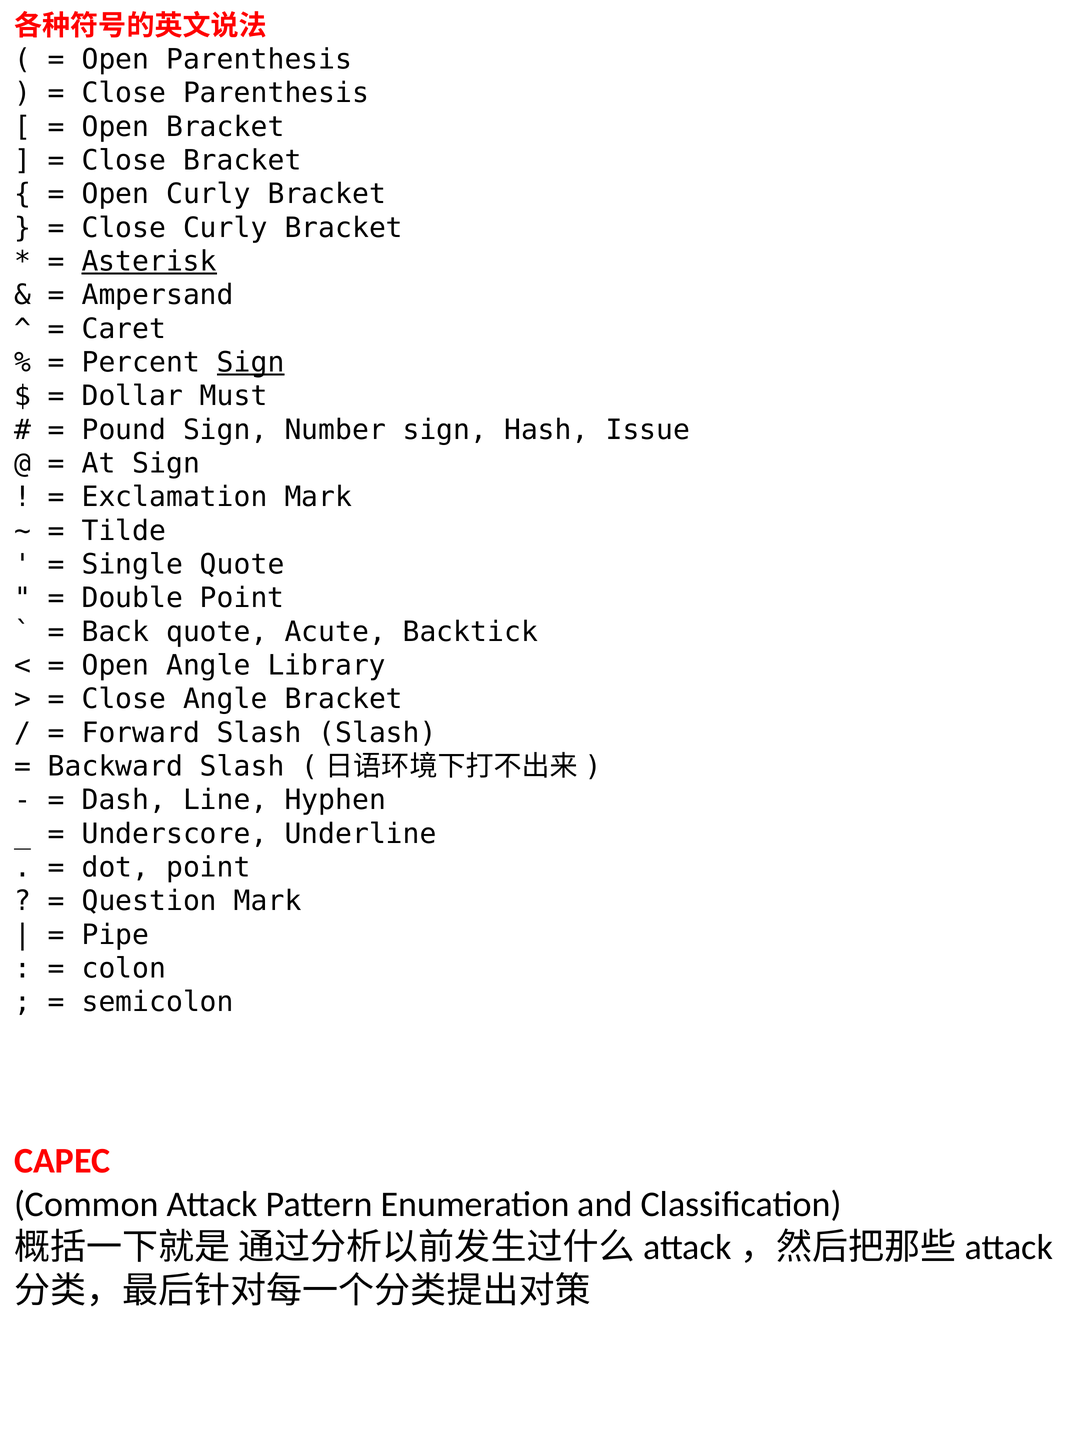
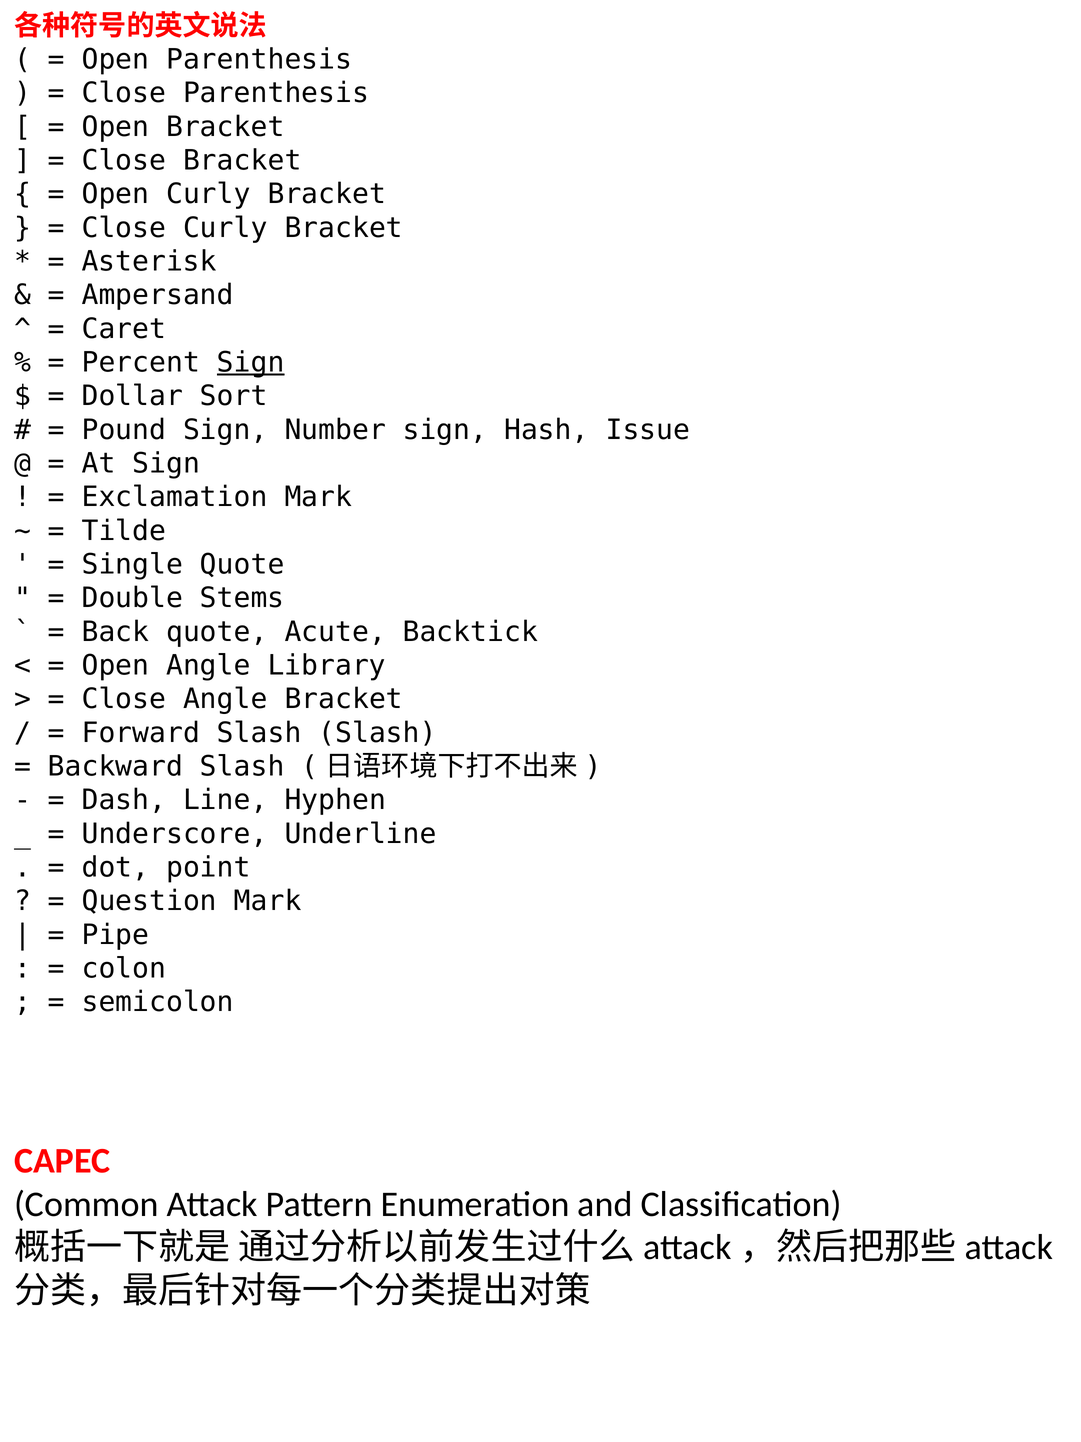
Asterisk underline: present -> none (149, 261)
Must: Must -> Sort (234, 396)
Double Point: Point -> Stems (242, 598)
